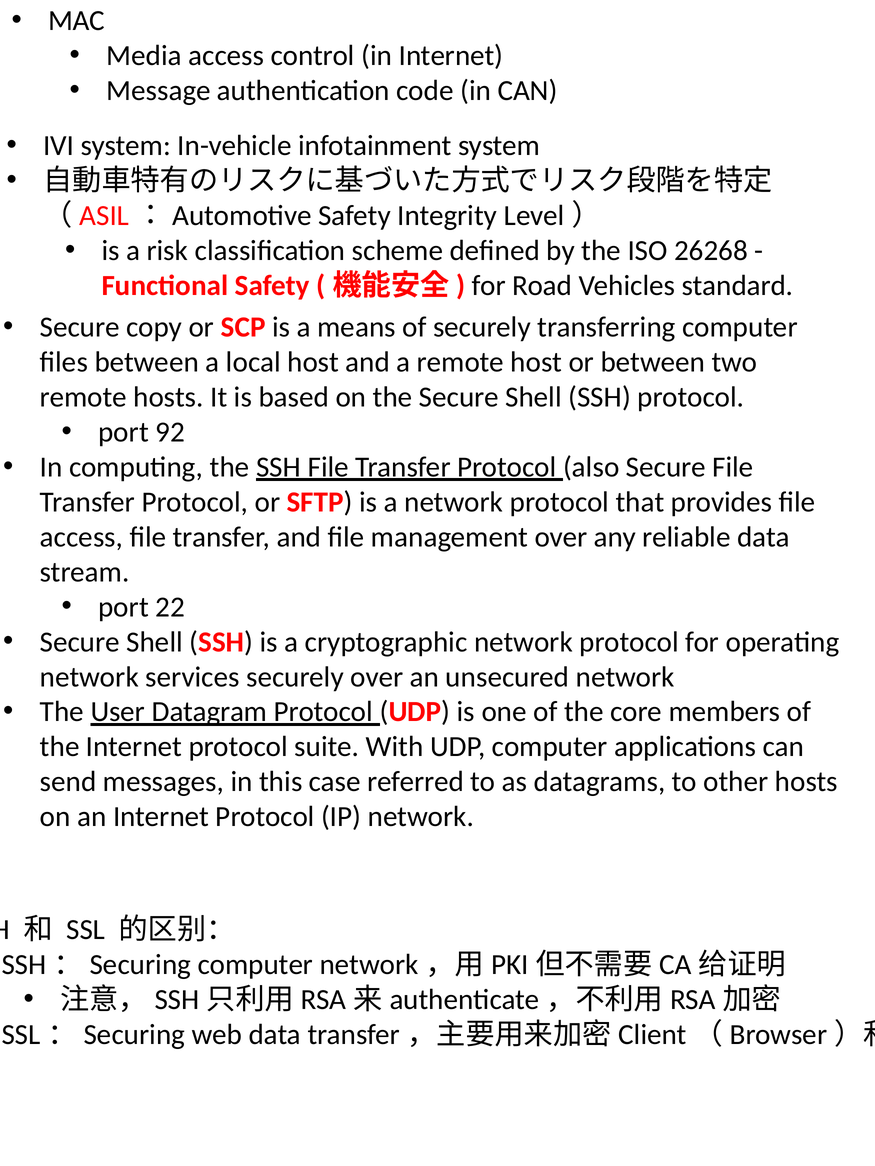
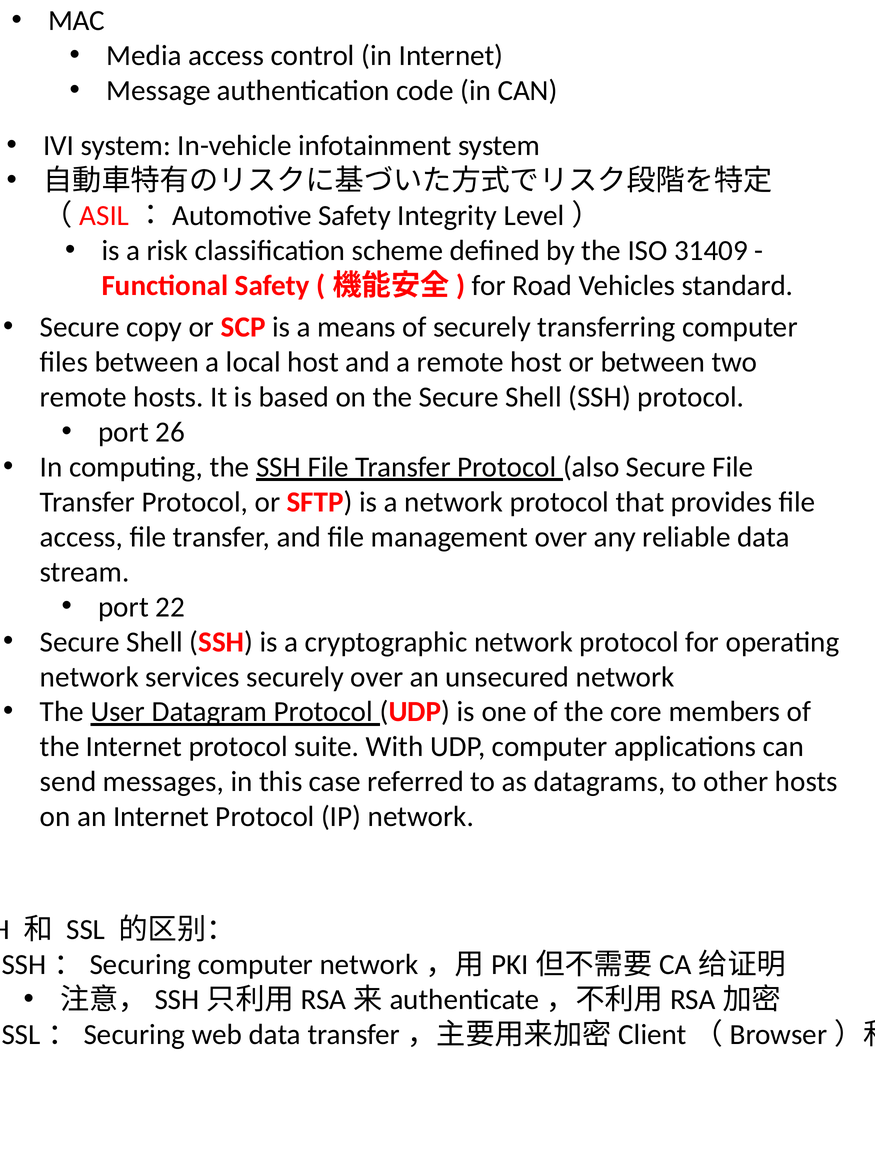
26268: 26268 -> 31409 (711, 251)
92: 92 -> 26 (170, 432)
